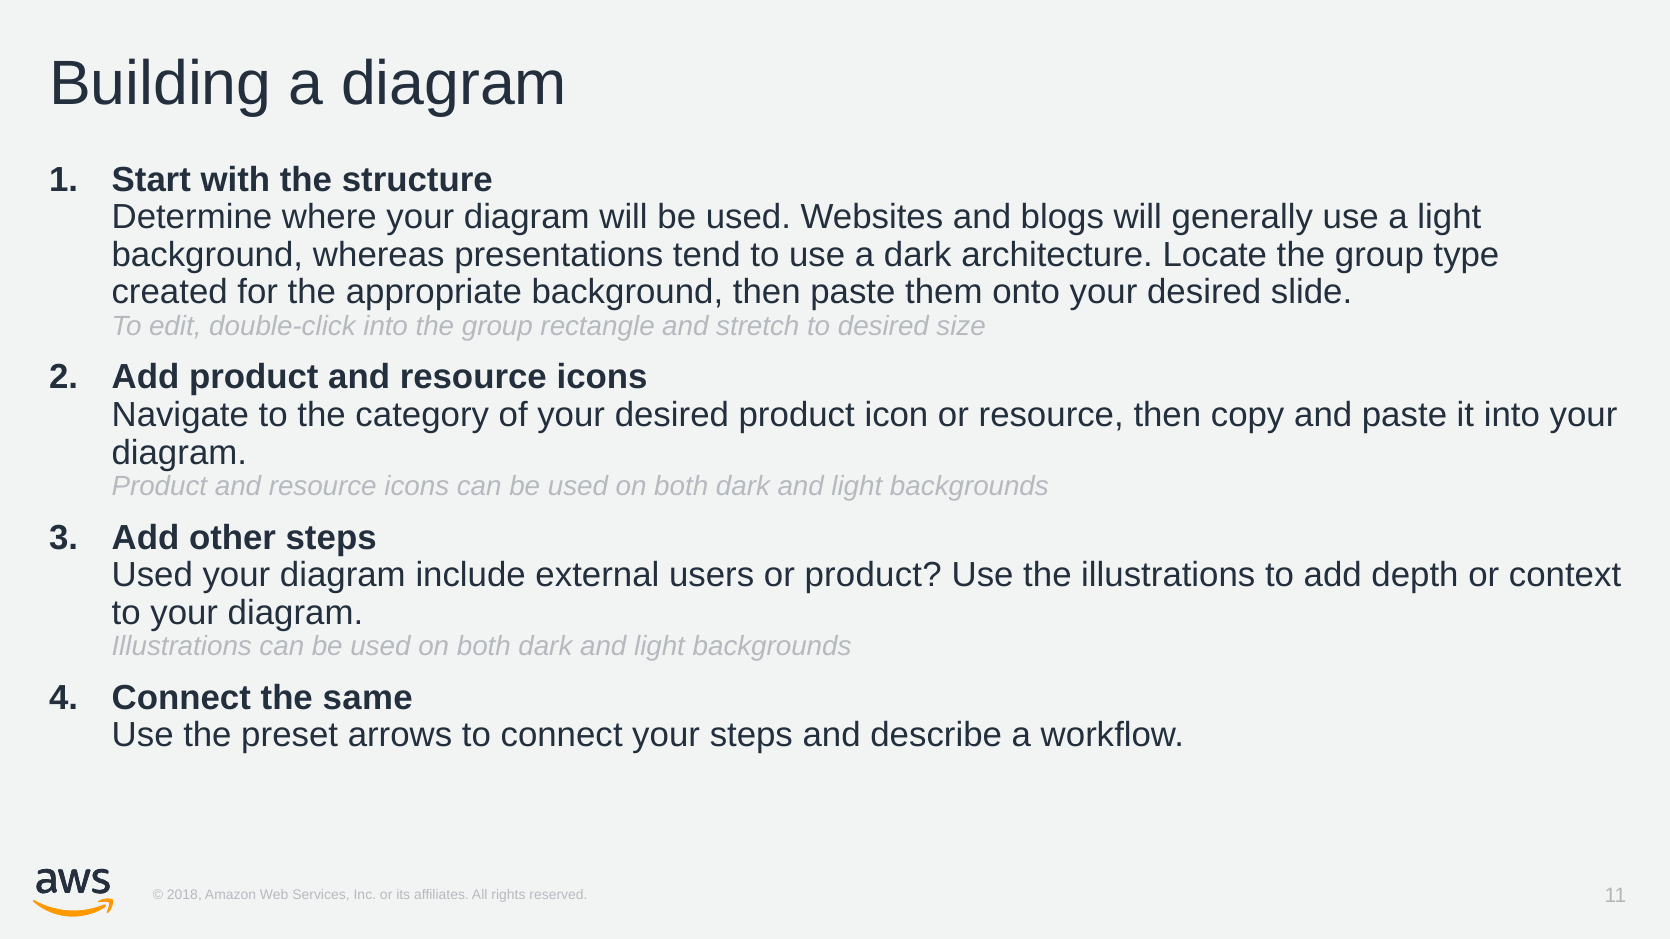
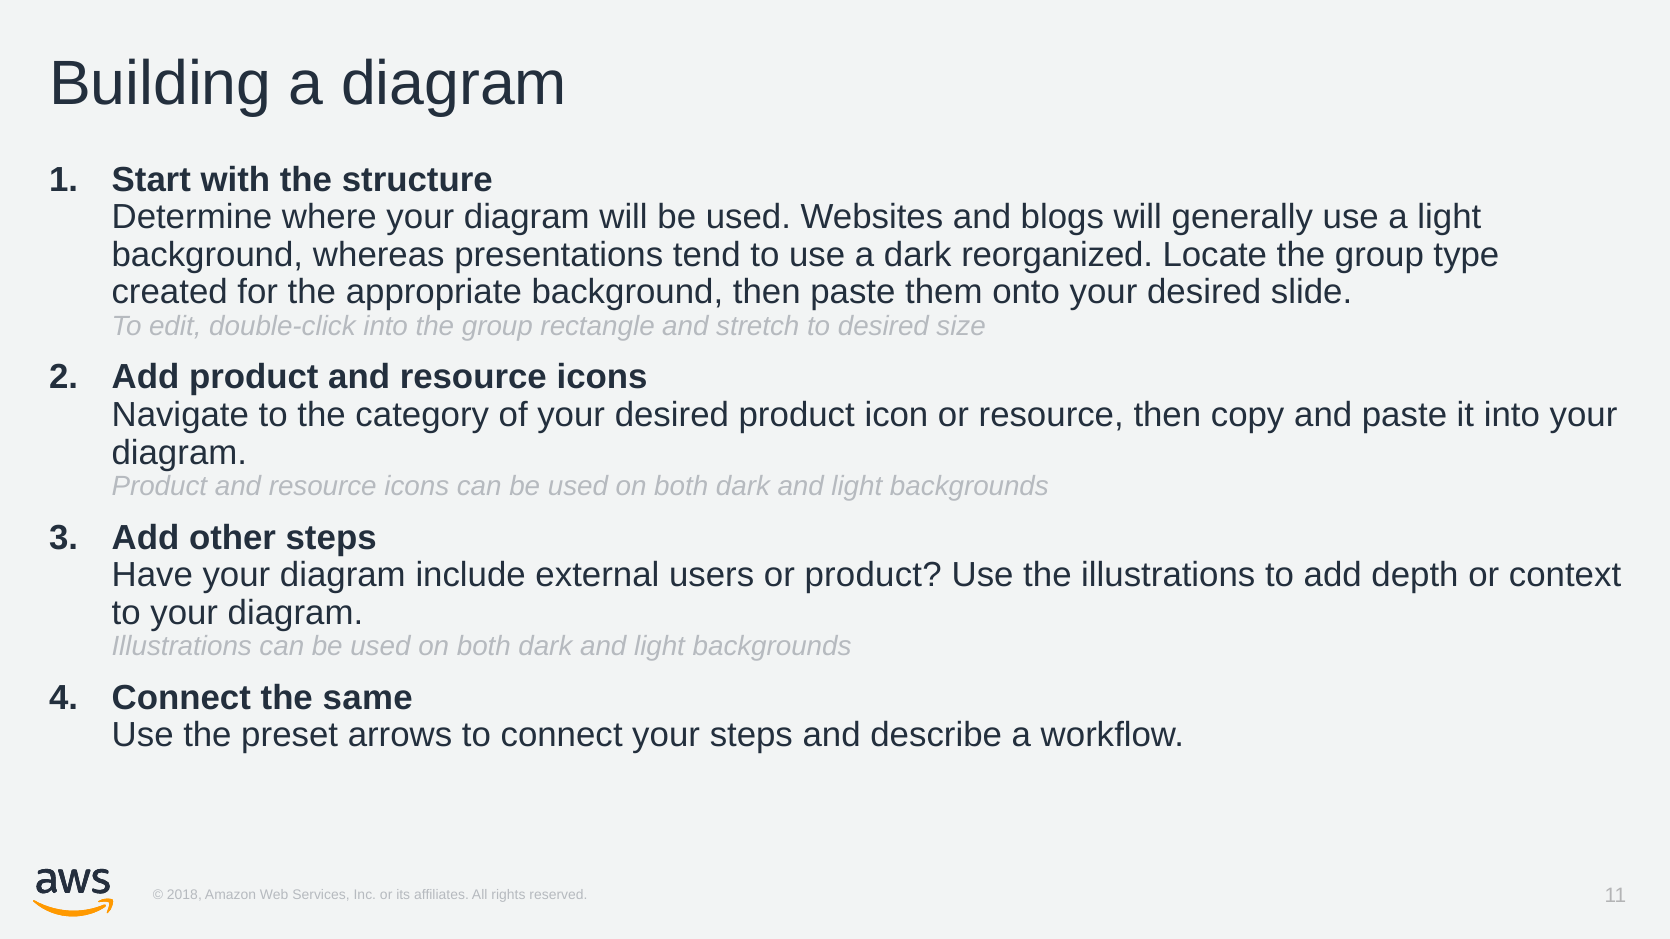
architecture: architecture -> reorganized (1057, 255)
Used: Used -> Have (152, 576)
